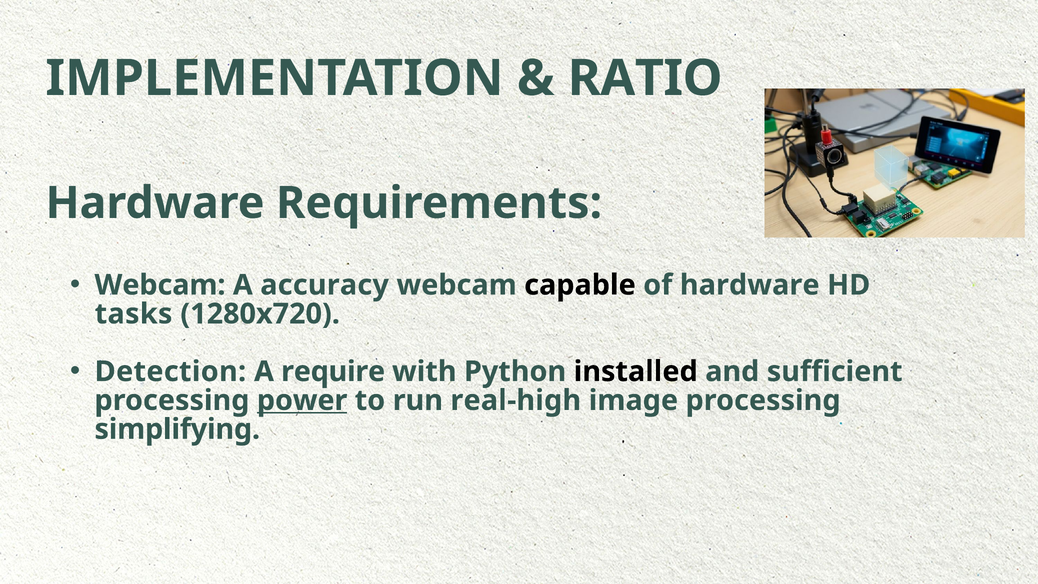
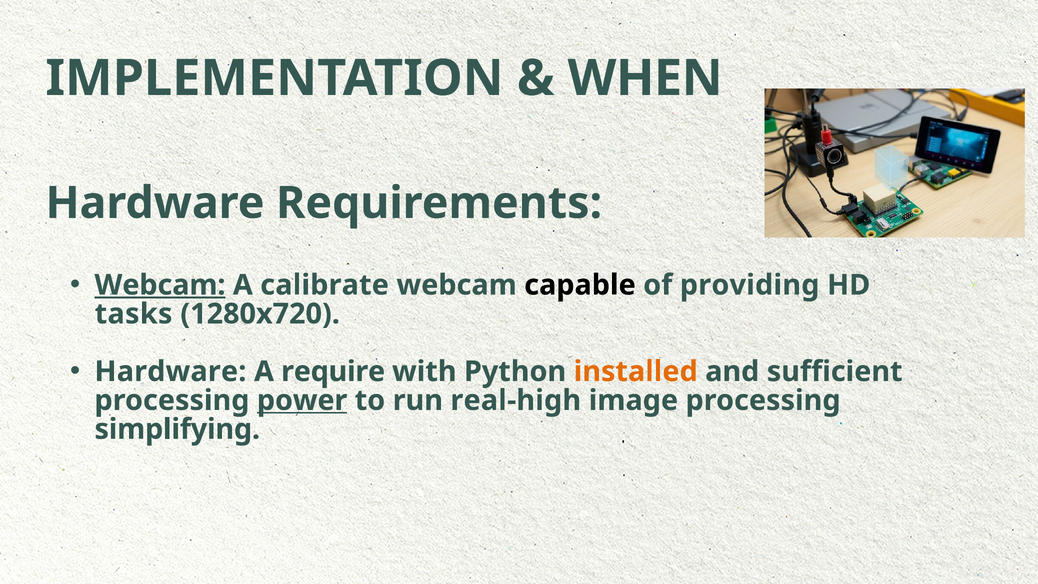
RATIO: RATIO -> WHEN (645, 78)
Webcam underline: none -> present (160, 285)
accuracy: accuracy -> calibrate (325, 285)
of hardware: hardware -> providing (750, 285)
Detection: Detection -> Hardware (170, 372)
installed colour: black -> orange (636, 372)
